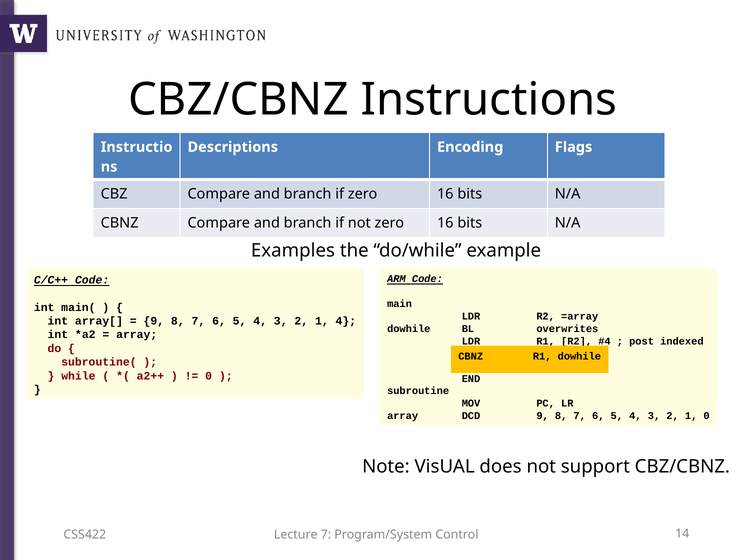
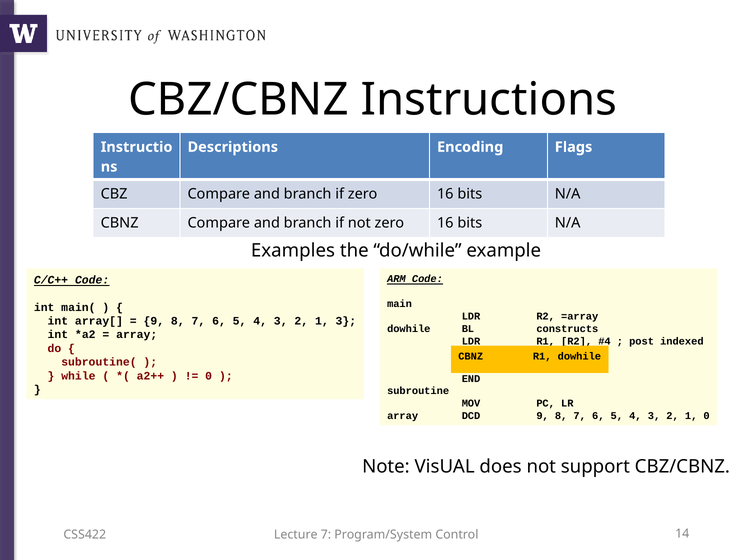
1 4: 4 -> 3 (346, 321)
overwrites: overwrites -> constructs (567, 328)
